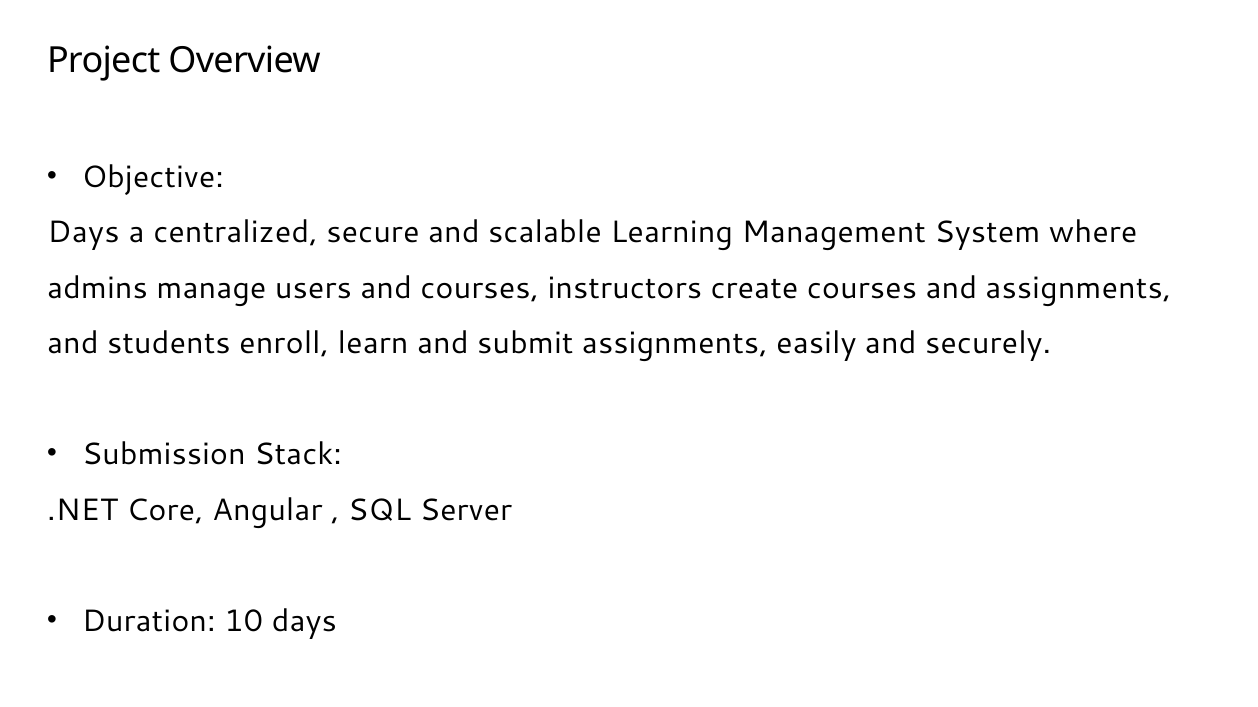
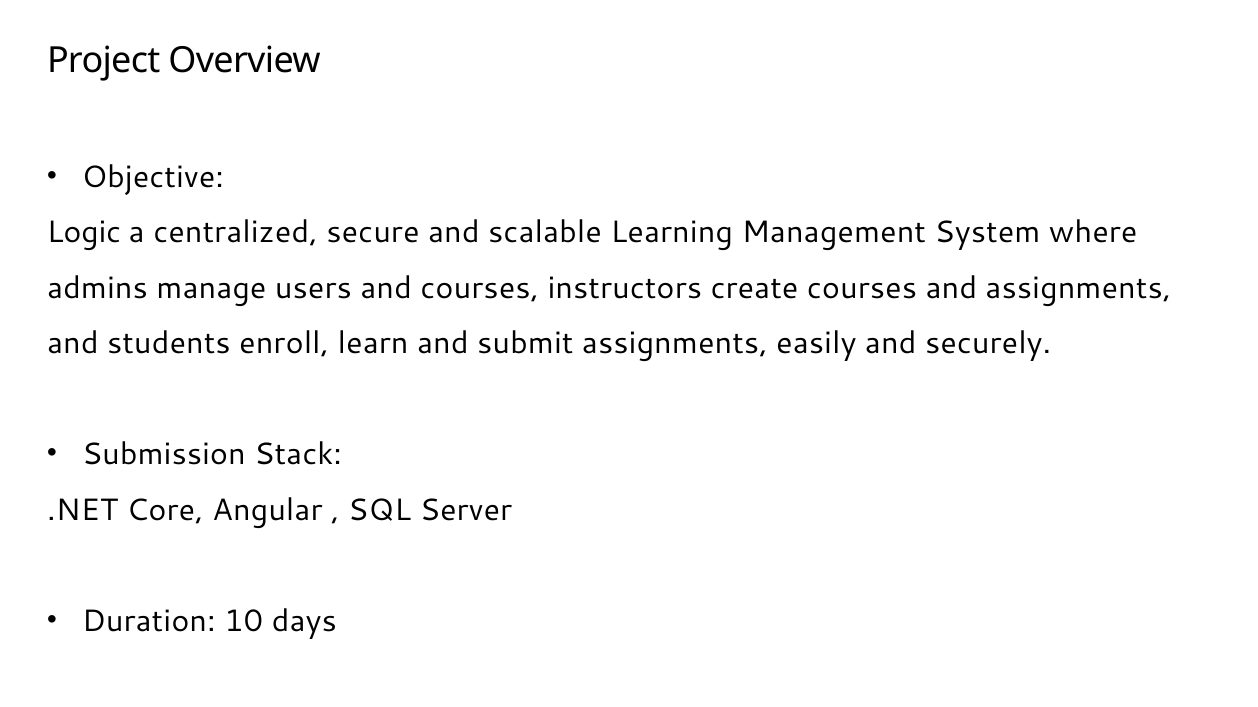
Days: Days -> Logic (84, 233)
